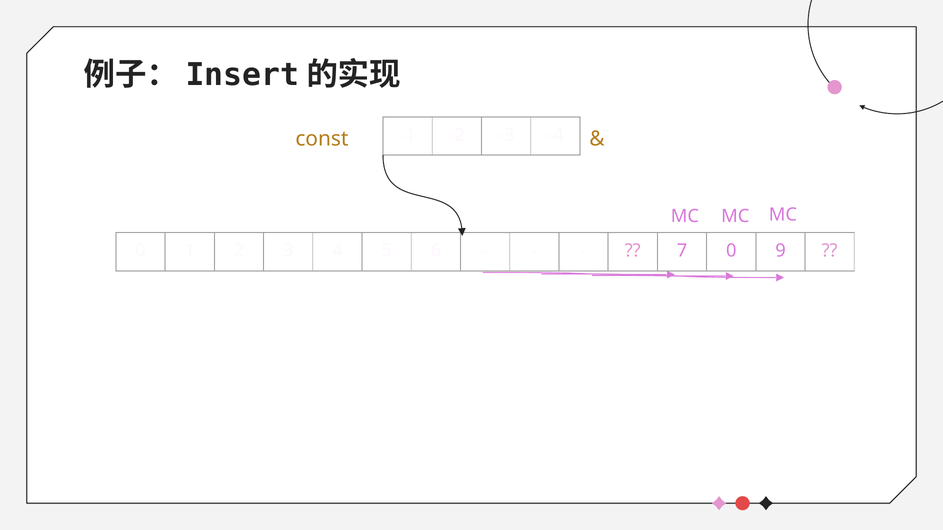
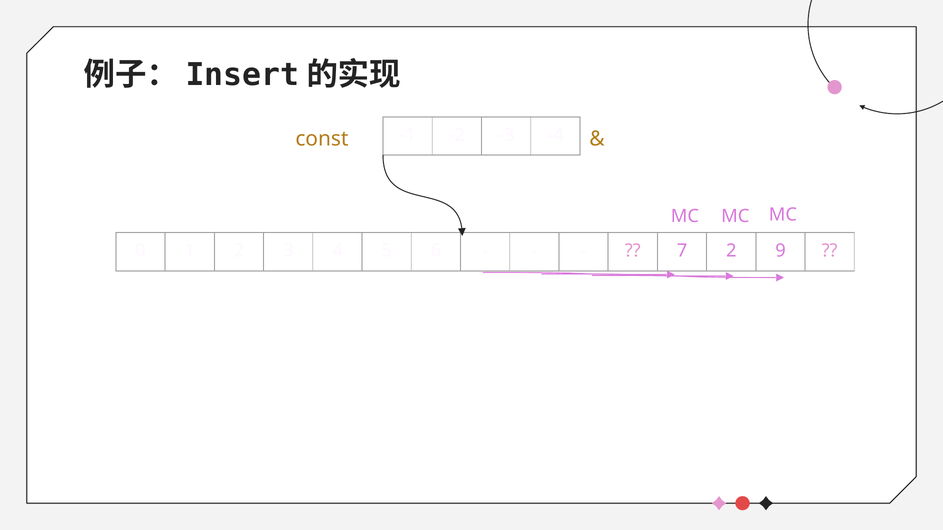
7 0: 0 -> 2 (731, 251)
